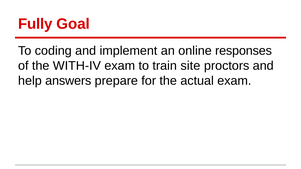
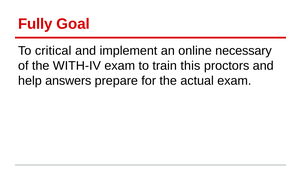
coding: coding -> critical (53, 51)
responses: responses -> necessary (243, 51)
site: site -> this (190, 66)
